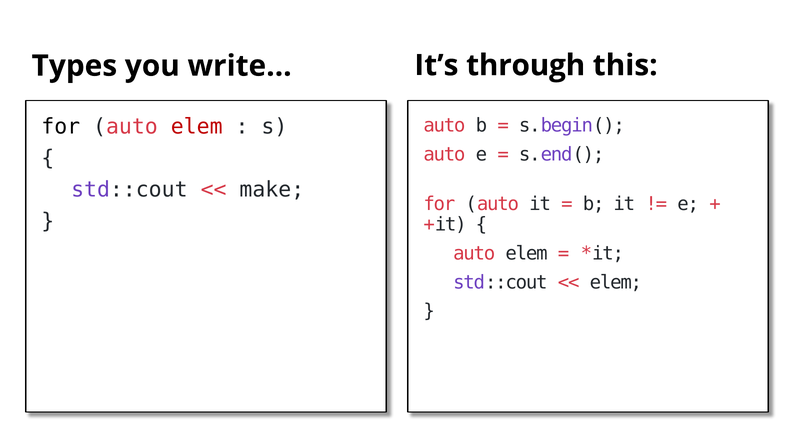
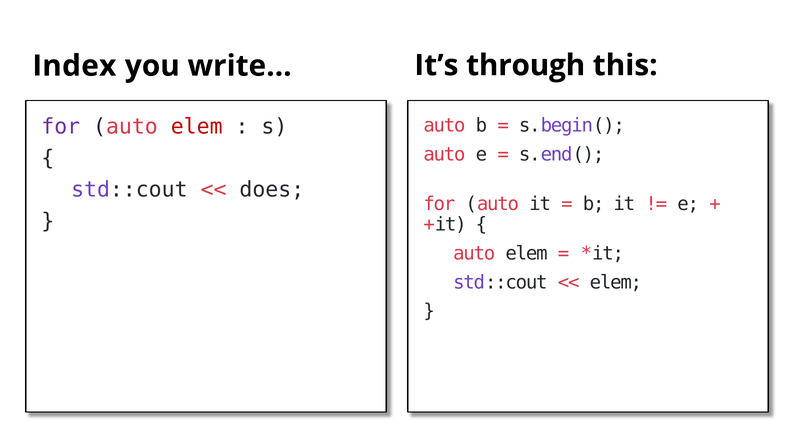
Types: Types -> Index (74, 66)
for colour: black -> purple (61, 127)
make: make -> does (272, 190)
